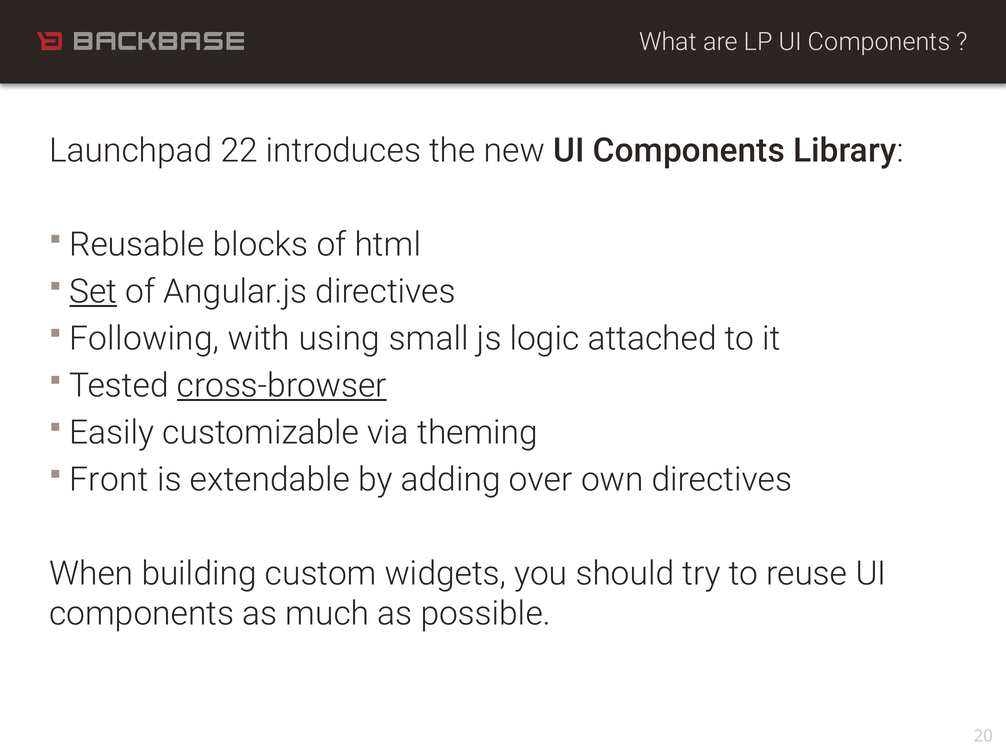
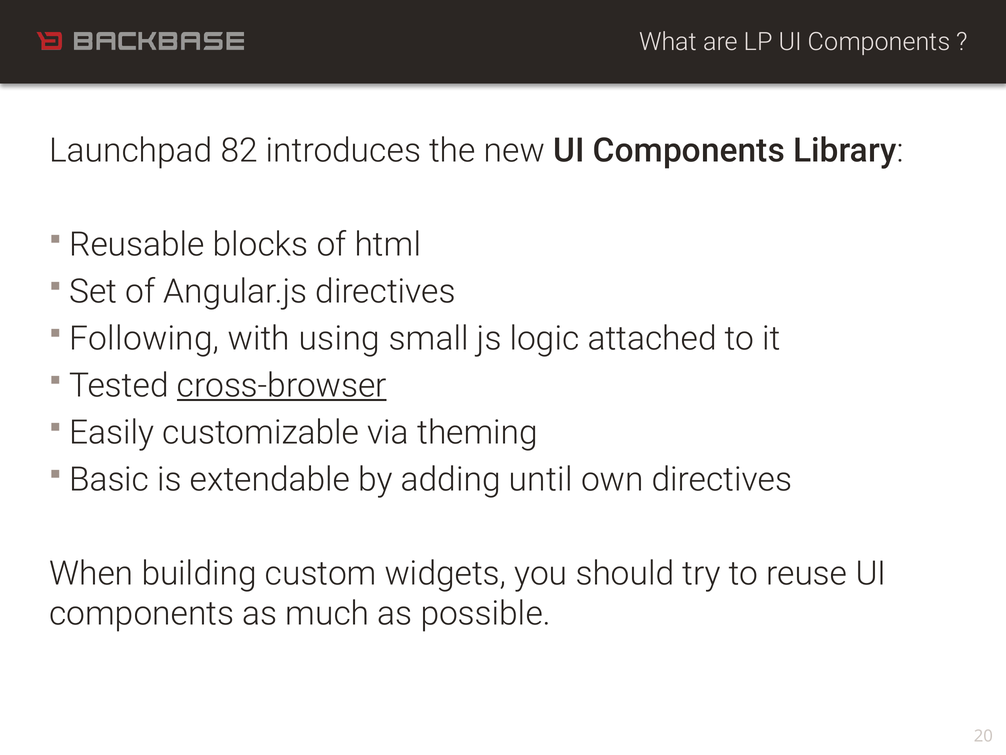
22: 22 -> 82 (239, 151)
Set underline: present -> none (93, 292)
Front: Front -> Basic (109, 479)
over: over -> until (541, 479)
